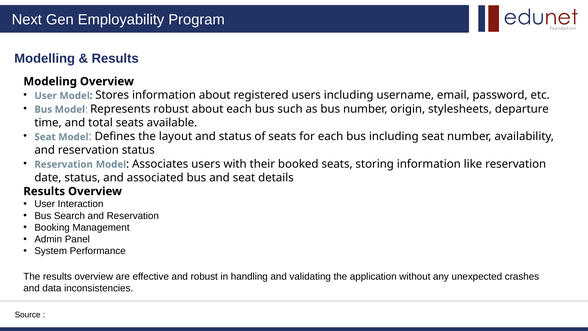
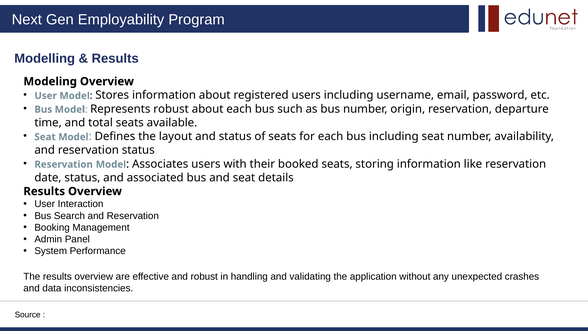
origin stylesheets: stylesheets -> reservation (460, 109)
